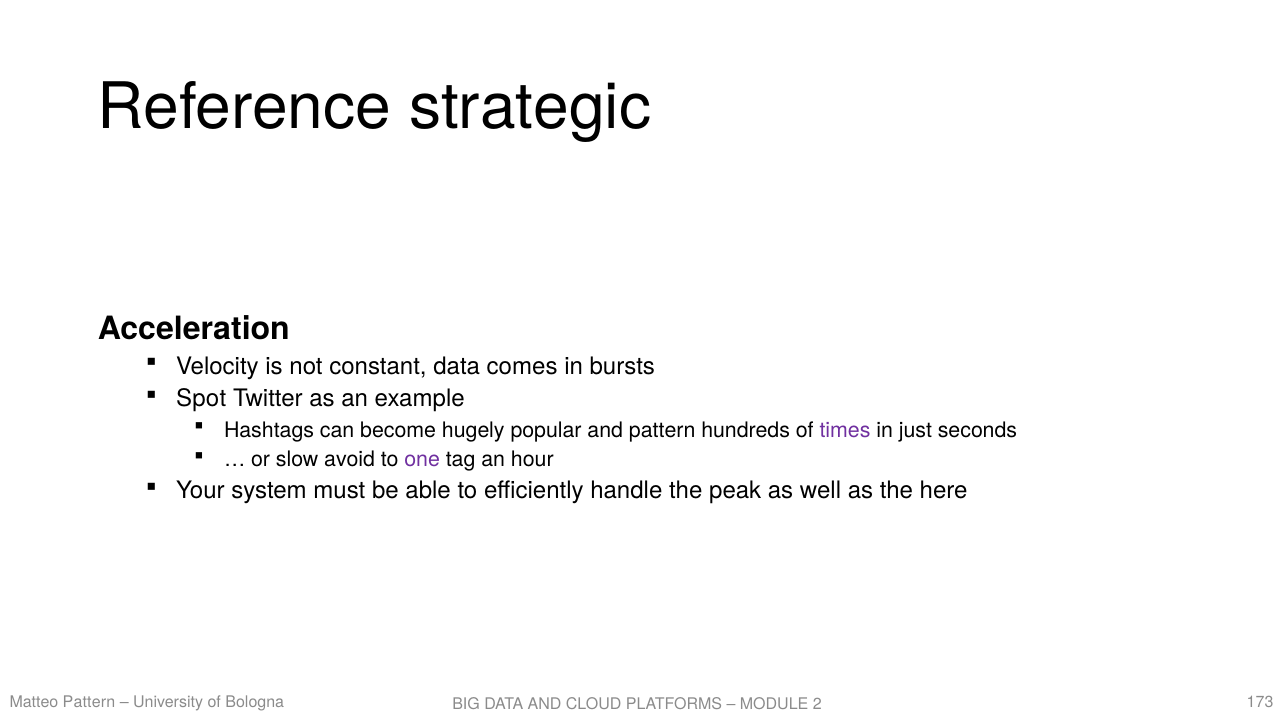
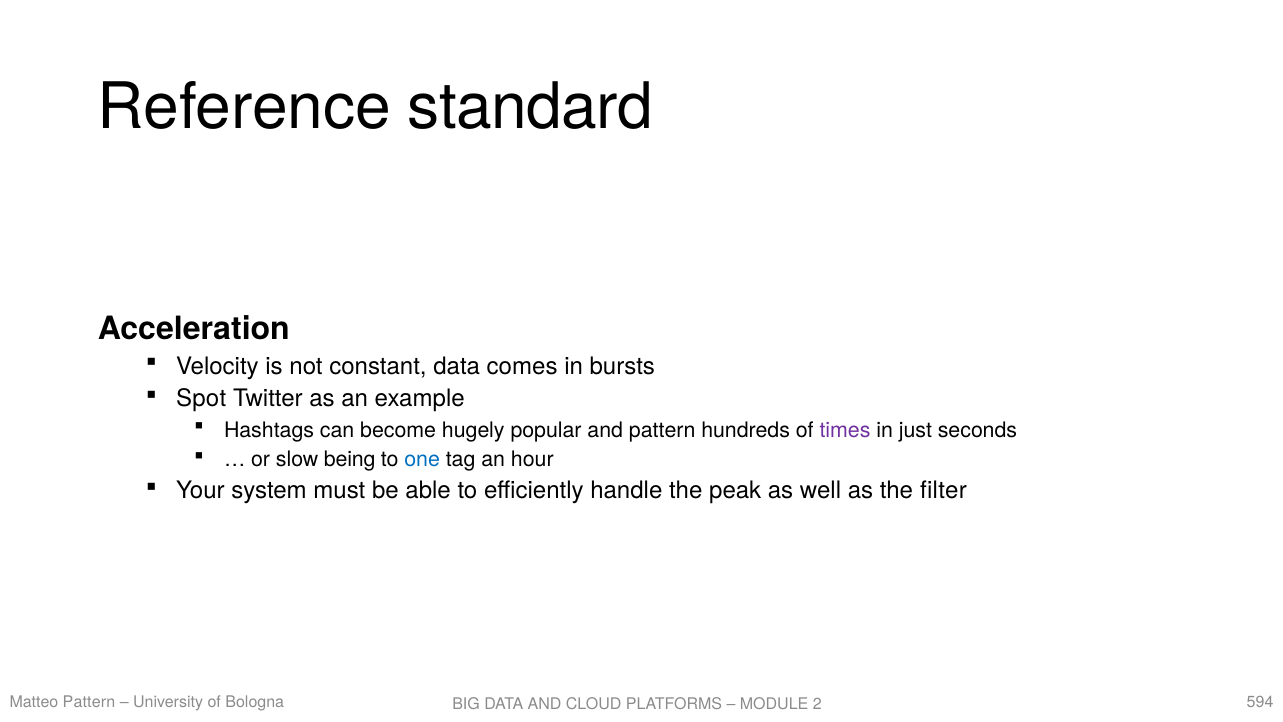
strategic: strategic -> standard (530, 108)
avoid: avoid -> being (350, 460)
one colour: purple -> blue (422, 460)
here: here -> filter (944, 491)
173: 173 -> 594 (1260, 702)
